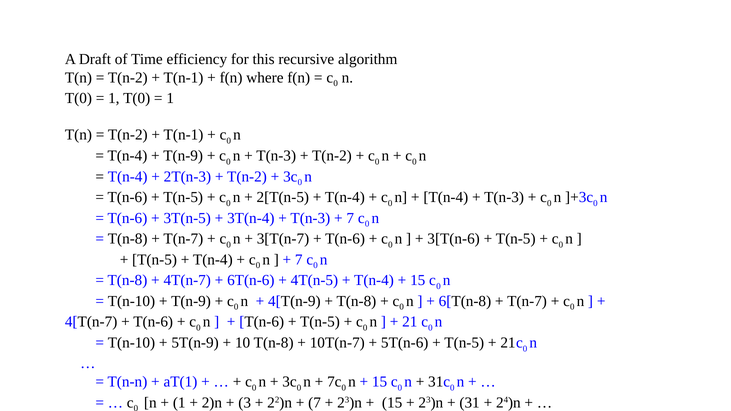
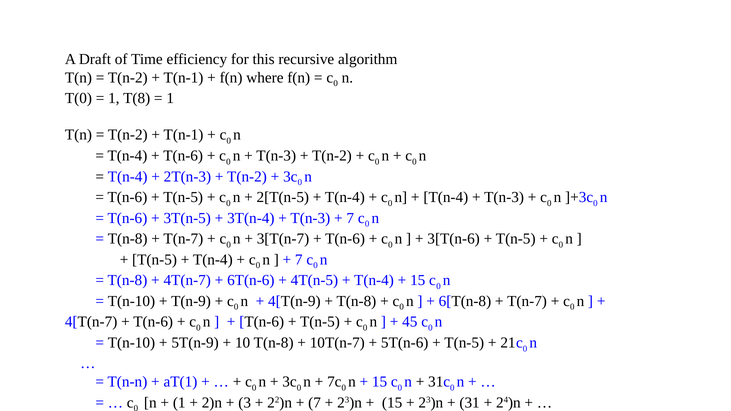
1 T(0: T(0 -> T(8 (137, 98)
T(n-9: T(n-9 -> T(n-6 (183, 156)
21: 21 -> 45 (410, 322)
